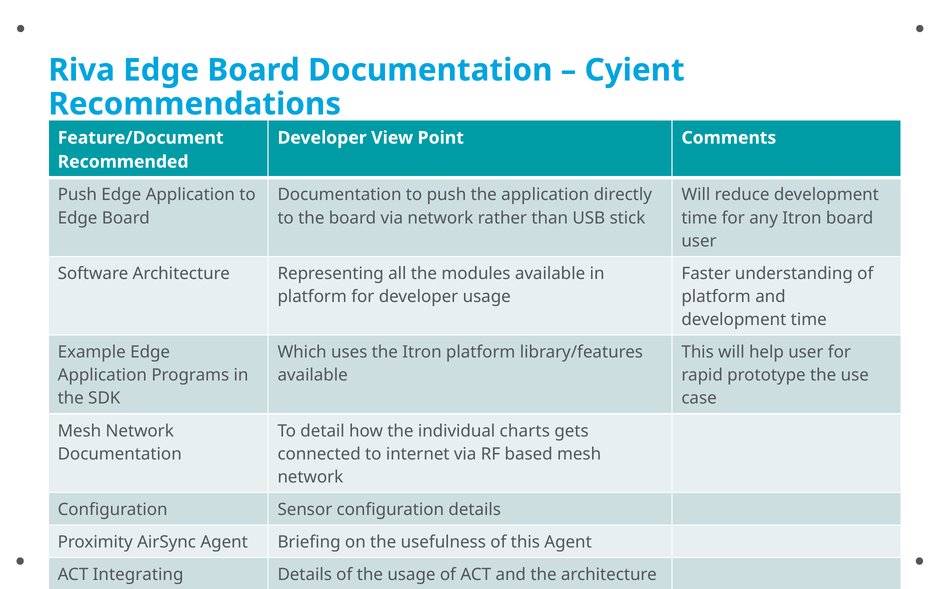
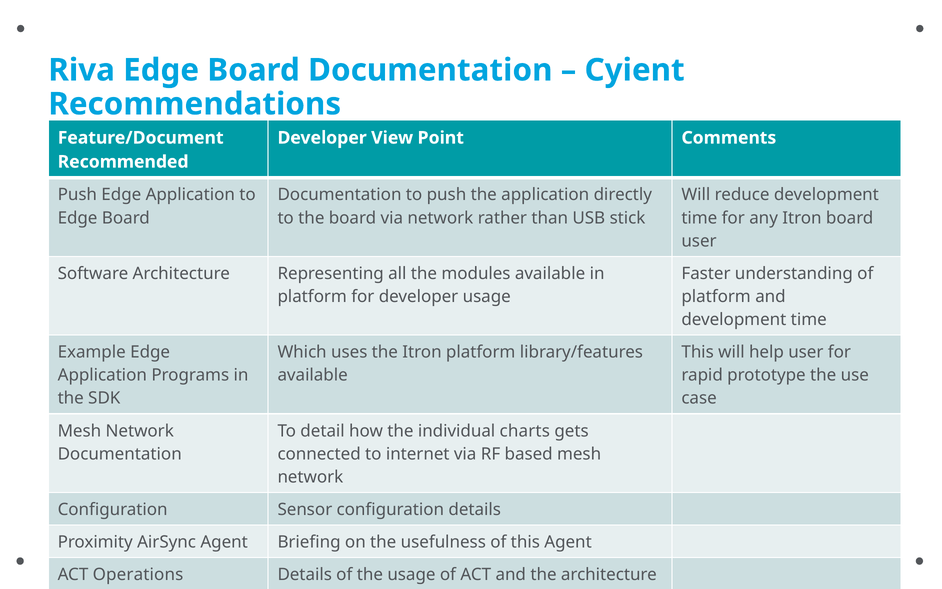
Integrating: Integrating -> Operations (138, 574)
